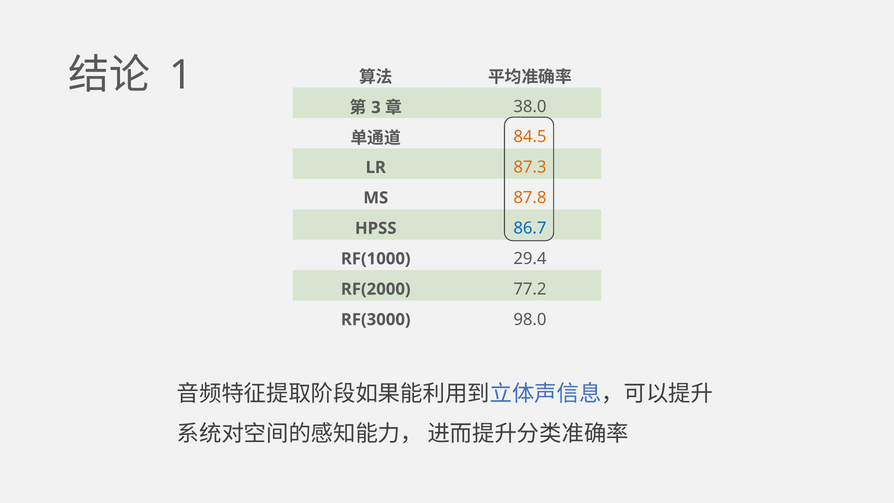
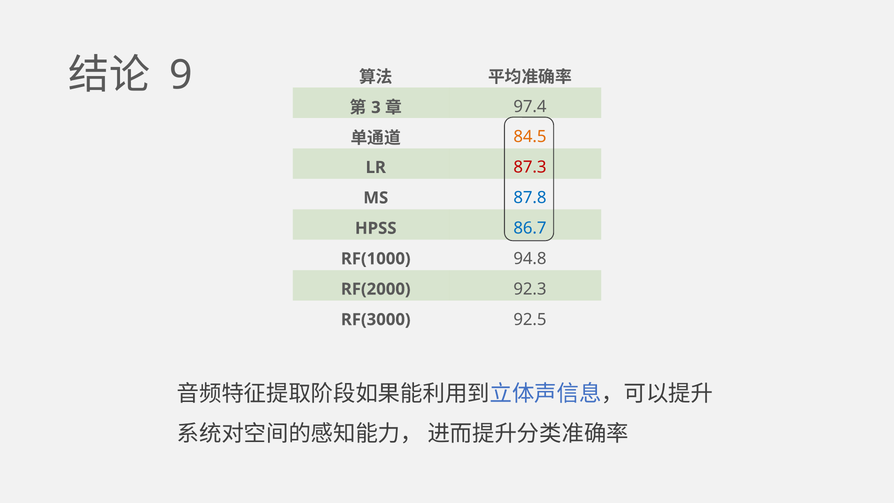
1: 1 -> 9 (181, 75)
38.0: 38.0 -> 97.4 (530, 106)
87.3 colour: orange -> red (530, 167)
87.8 colour: orange -> blue (530, 198)
29.4: 29.4 -> 94.8 (530, 259)
77.2: 77.2 -> 92.3 (530, 289)
98.0: 98.0 -> 92.5 (530, 320)
